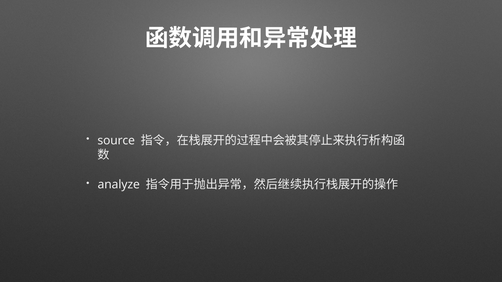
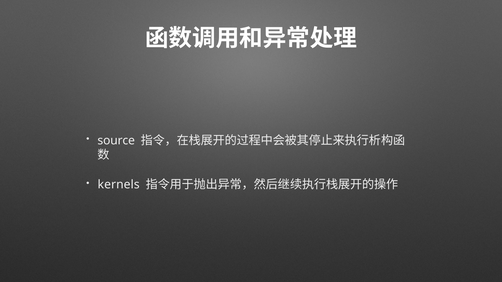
analyze: analyze -> kernels (119, 185)
